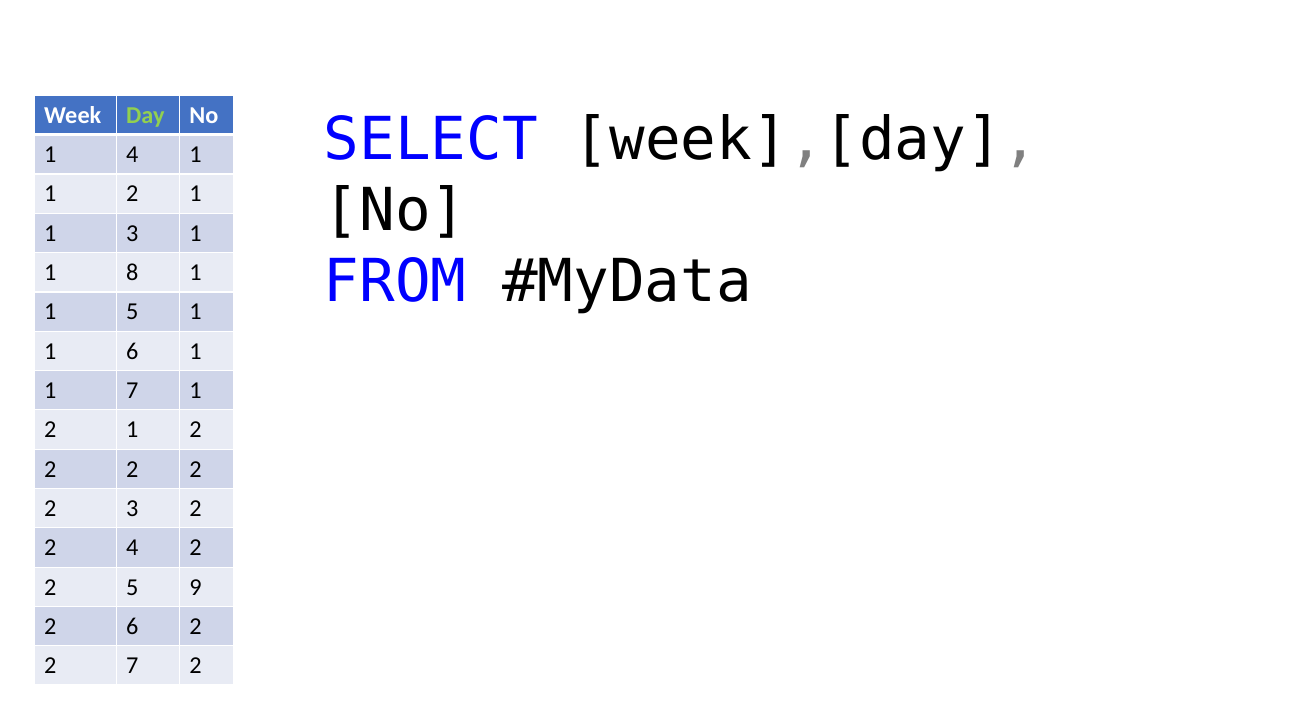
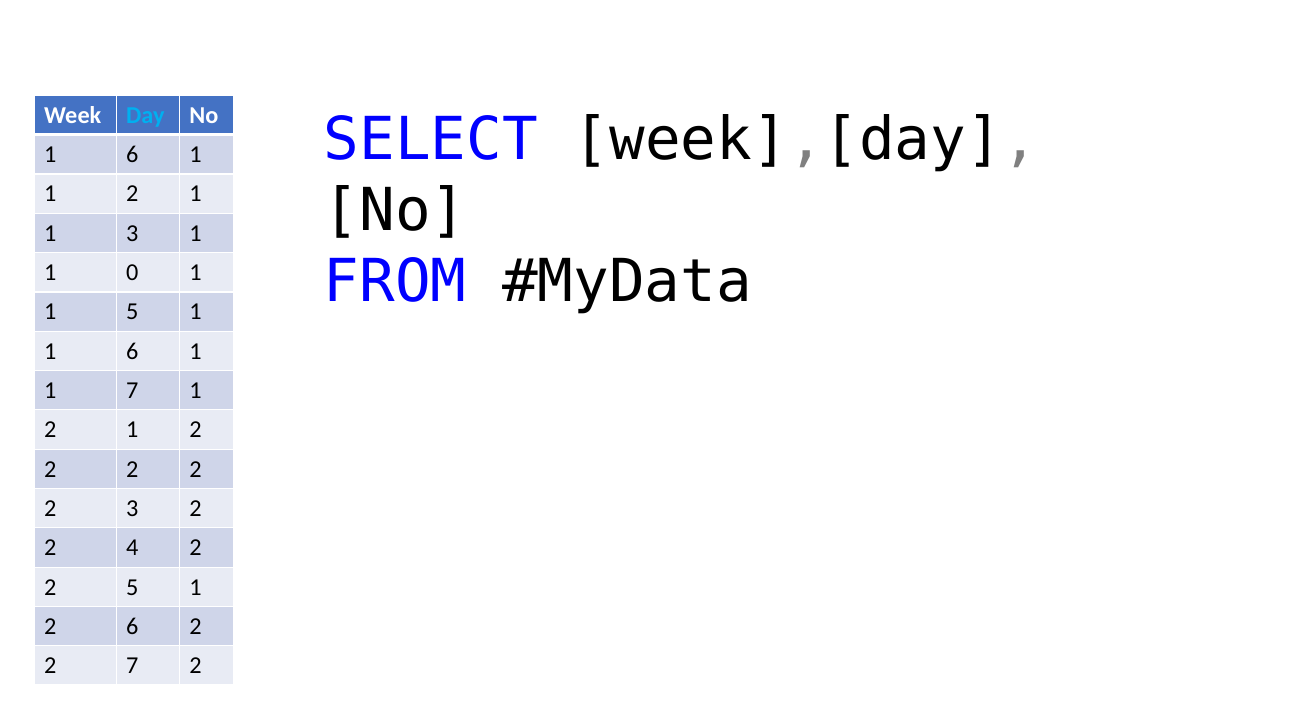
Day colour: light green -> light blue (145, 115)
4: 4 -> 6 (132, 155)
8: 8 -> 0 (132, 273)
2 5 9: 9 -> 1 (196, 587)
